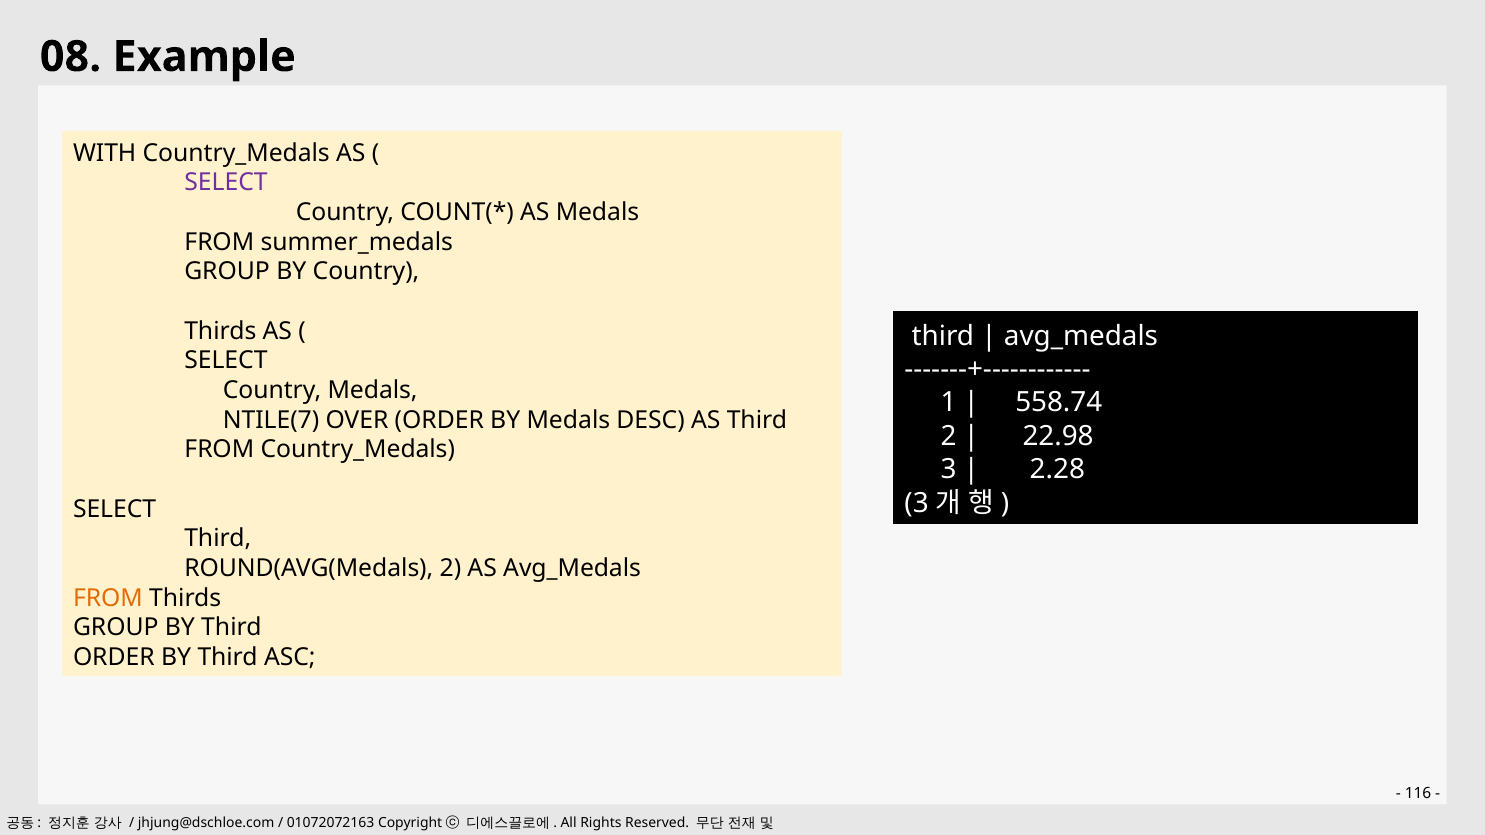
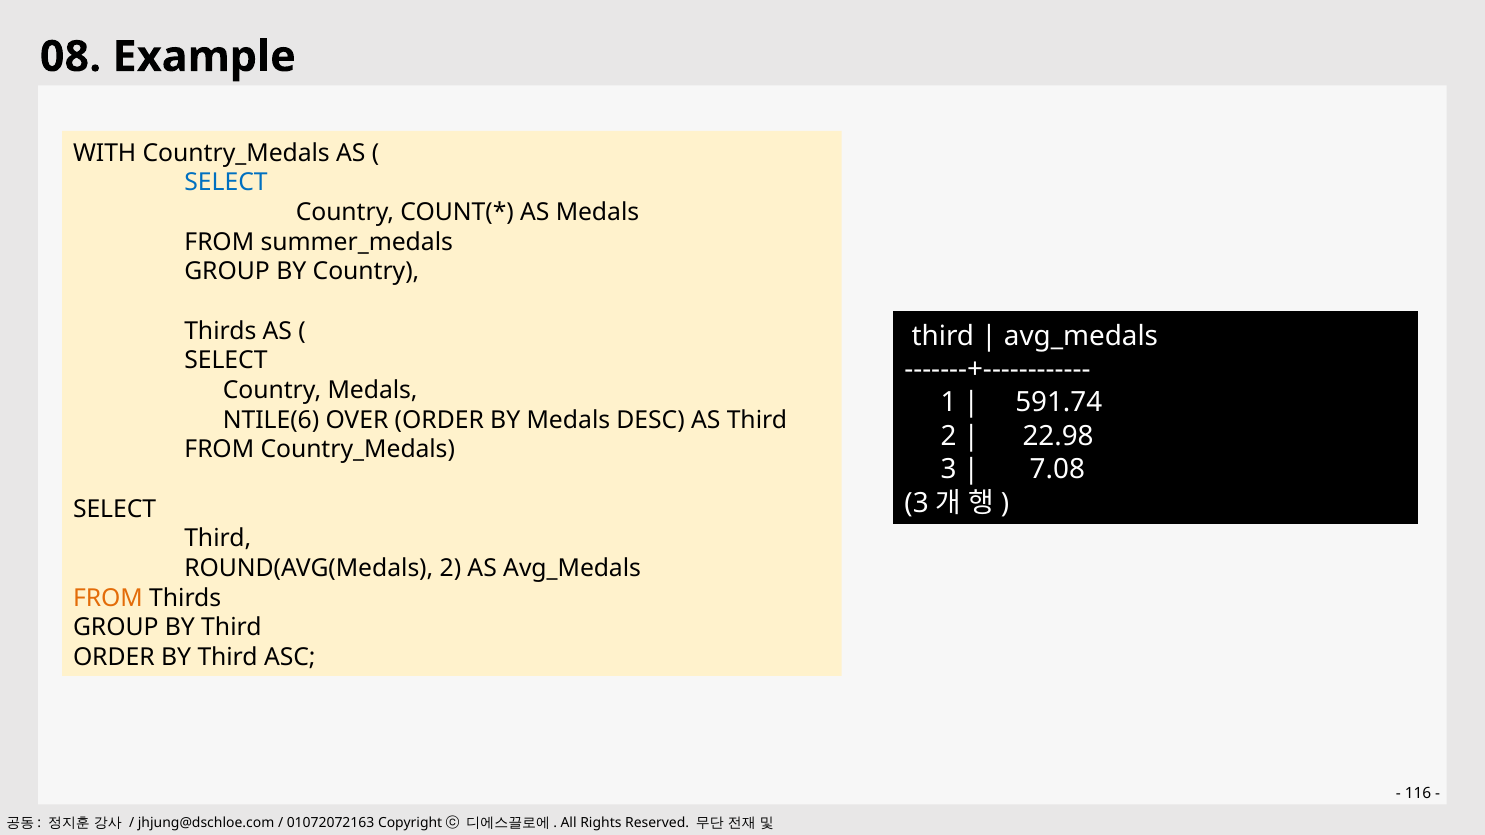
SELECT colour: purple -> blue (226, 183)
558.74: 558.74 -> 591.74 (1059, 403)
NTILE(7: NTILE(7 -> NTILE(6 (271, 420)
2.28: 2.28 -> 7.08 (1057, 470)
